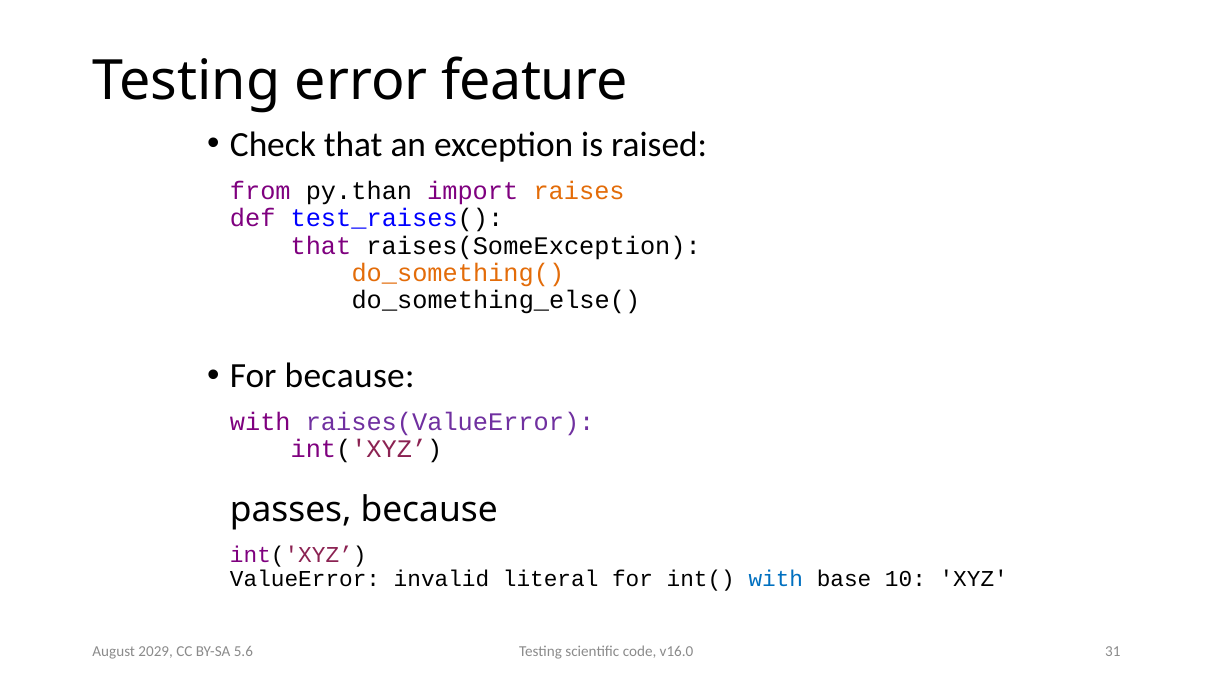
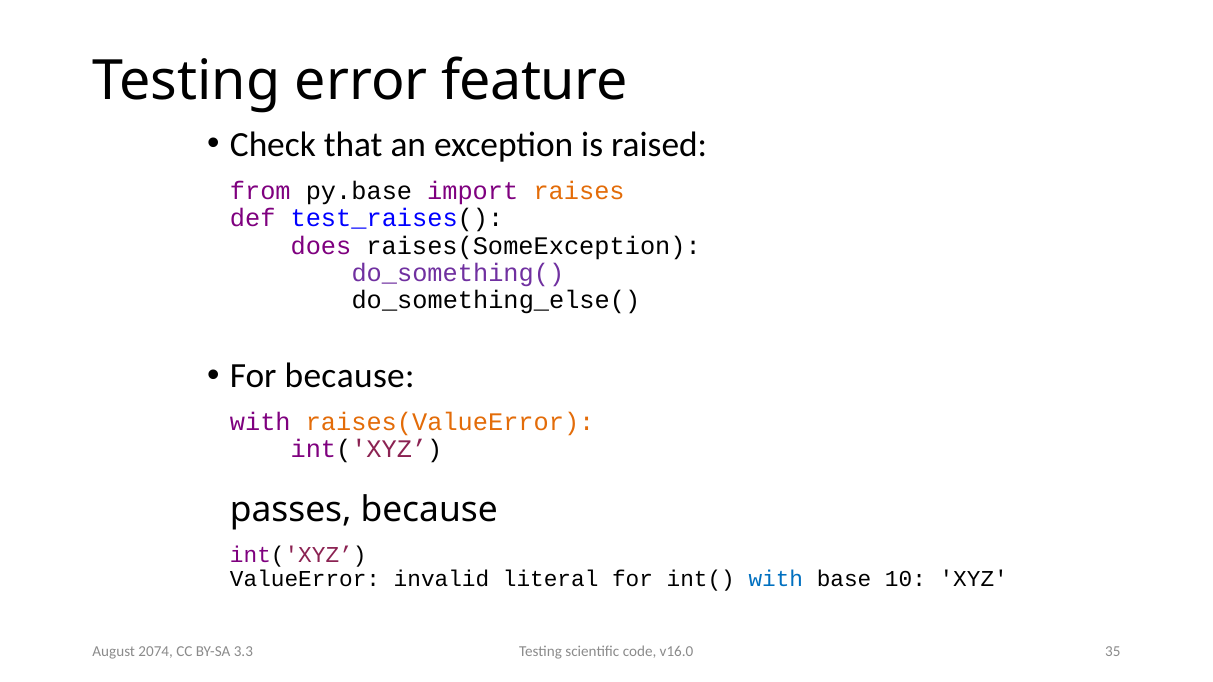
py.than: py.than -> py.base (359, 191)
that: that -> does (321, 246)
do_something( colour: orange -> purple (458, 273)
raises(ValueError colour: purple -> orange (450, 422)
31: 31 -> 35 (1113, 651)
2029: 2029 -> 2074 (156, 652)
5.6: 5.6 -> 3.3 (243, 652)
